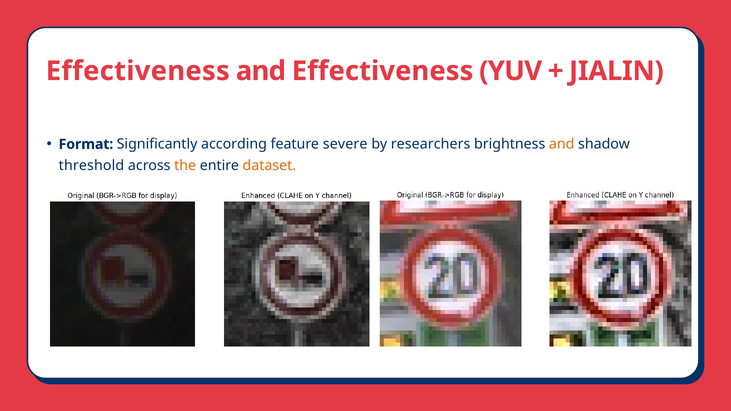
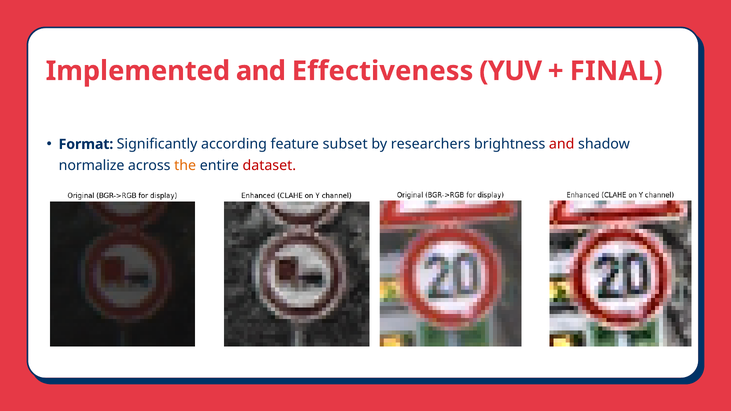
Effectiveness: Effectiveness -> Implemented (138, 71)
JIALIN: JIALIN -> FINAL (616, 71)
severe: severe -> subset (345, 144)
and colour: orange -> red (562, 144)
threshold: threshold -> normalize (92, 166)
dataset colour: orange -> red (269, 166)
